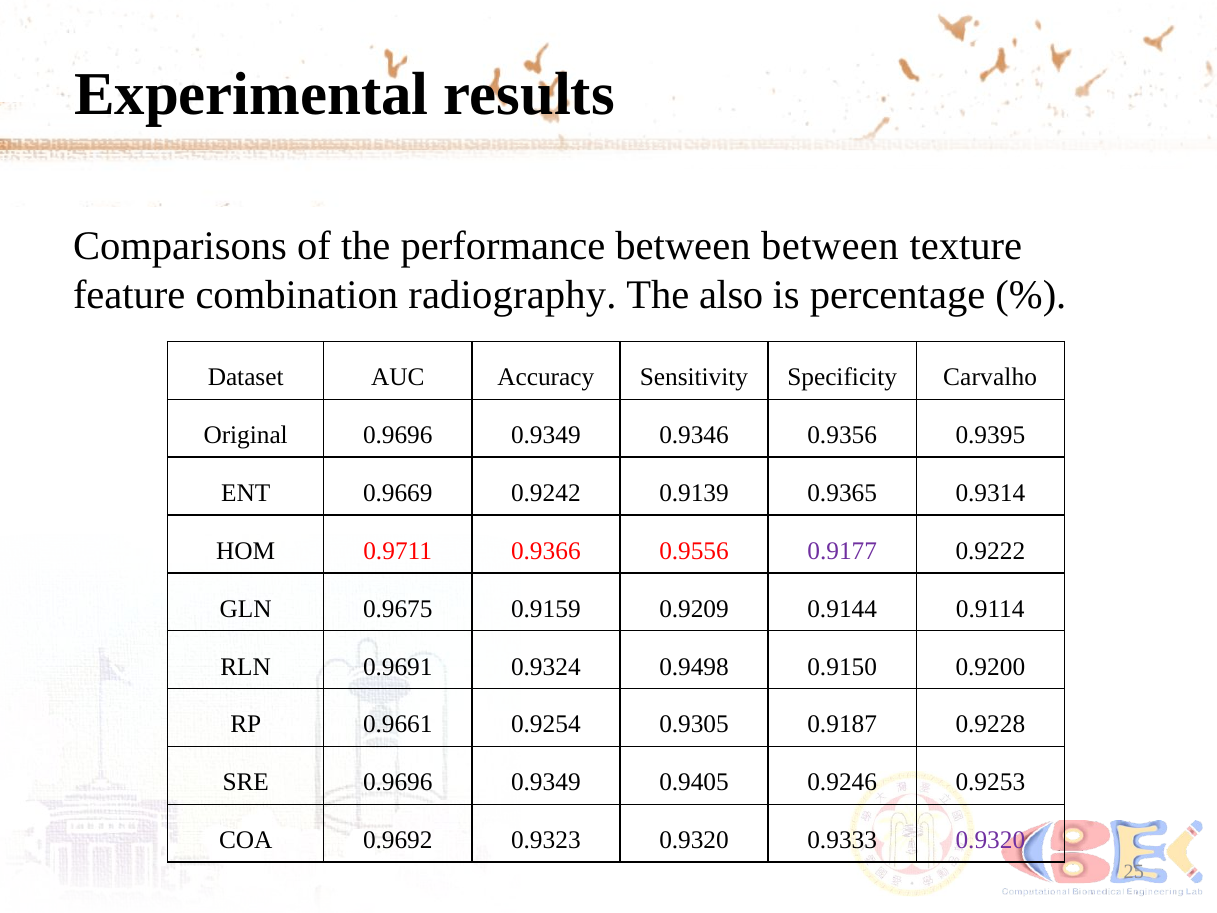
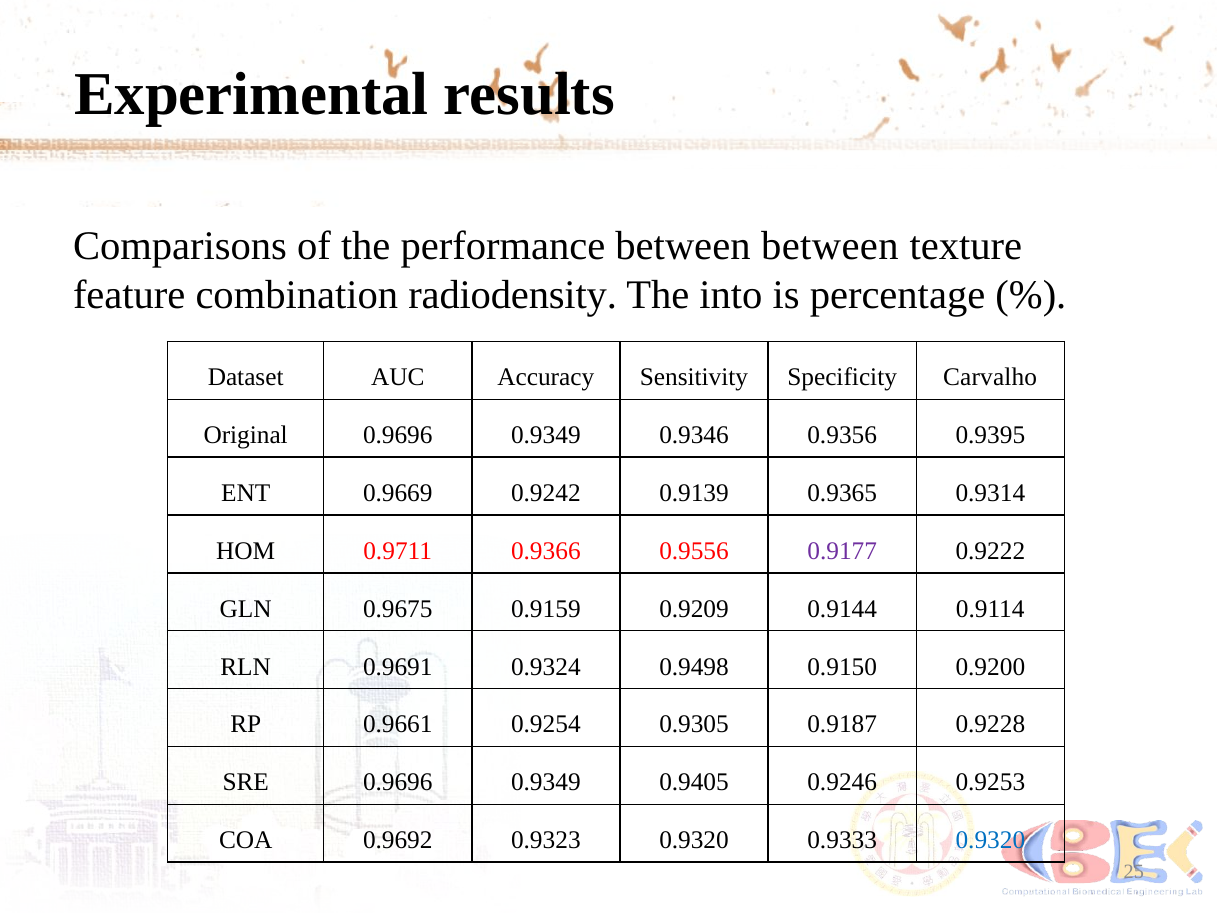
radiography: radiography -> radiodensity (513, 295)
also: also -> into (731, 295)
0.9320 colour: purple -> blue (990, 840)
